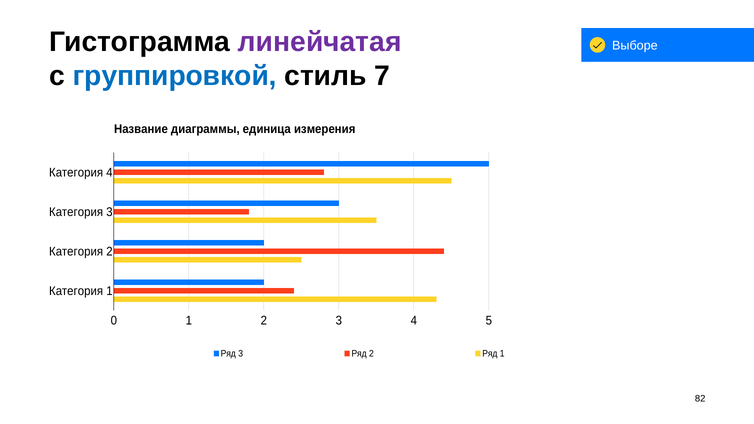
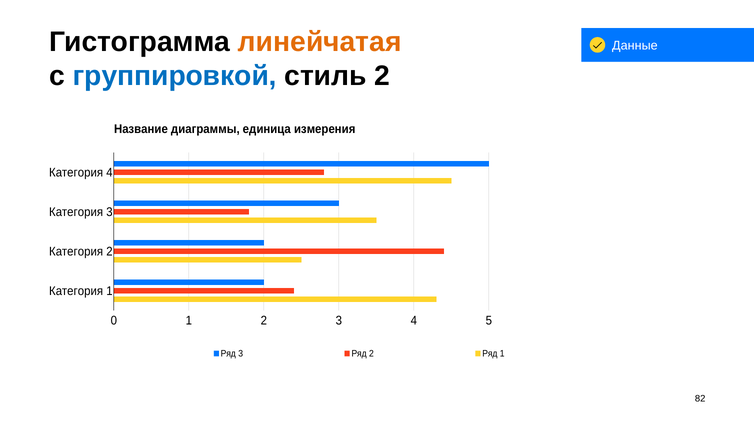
линейчатая colour: purple -> orange (320, 42)
Выборе: Выборе -> Данные (635, 46)
стиль 7: 7 -> 2 (382, 76)
